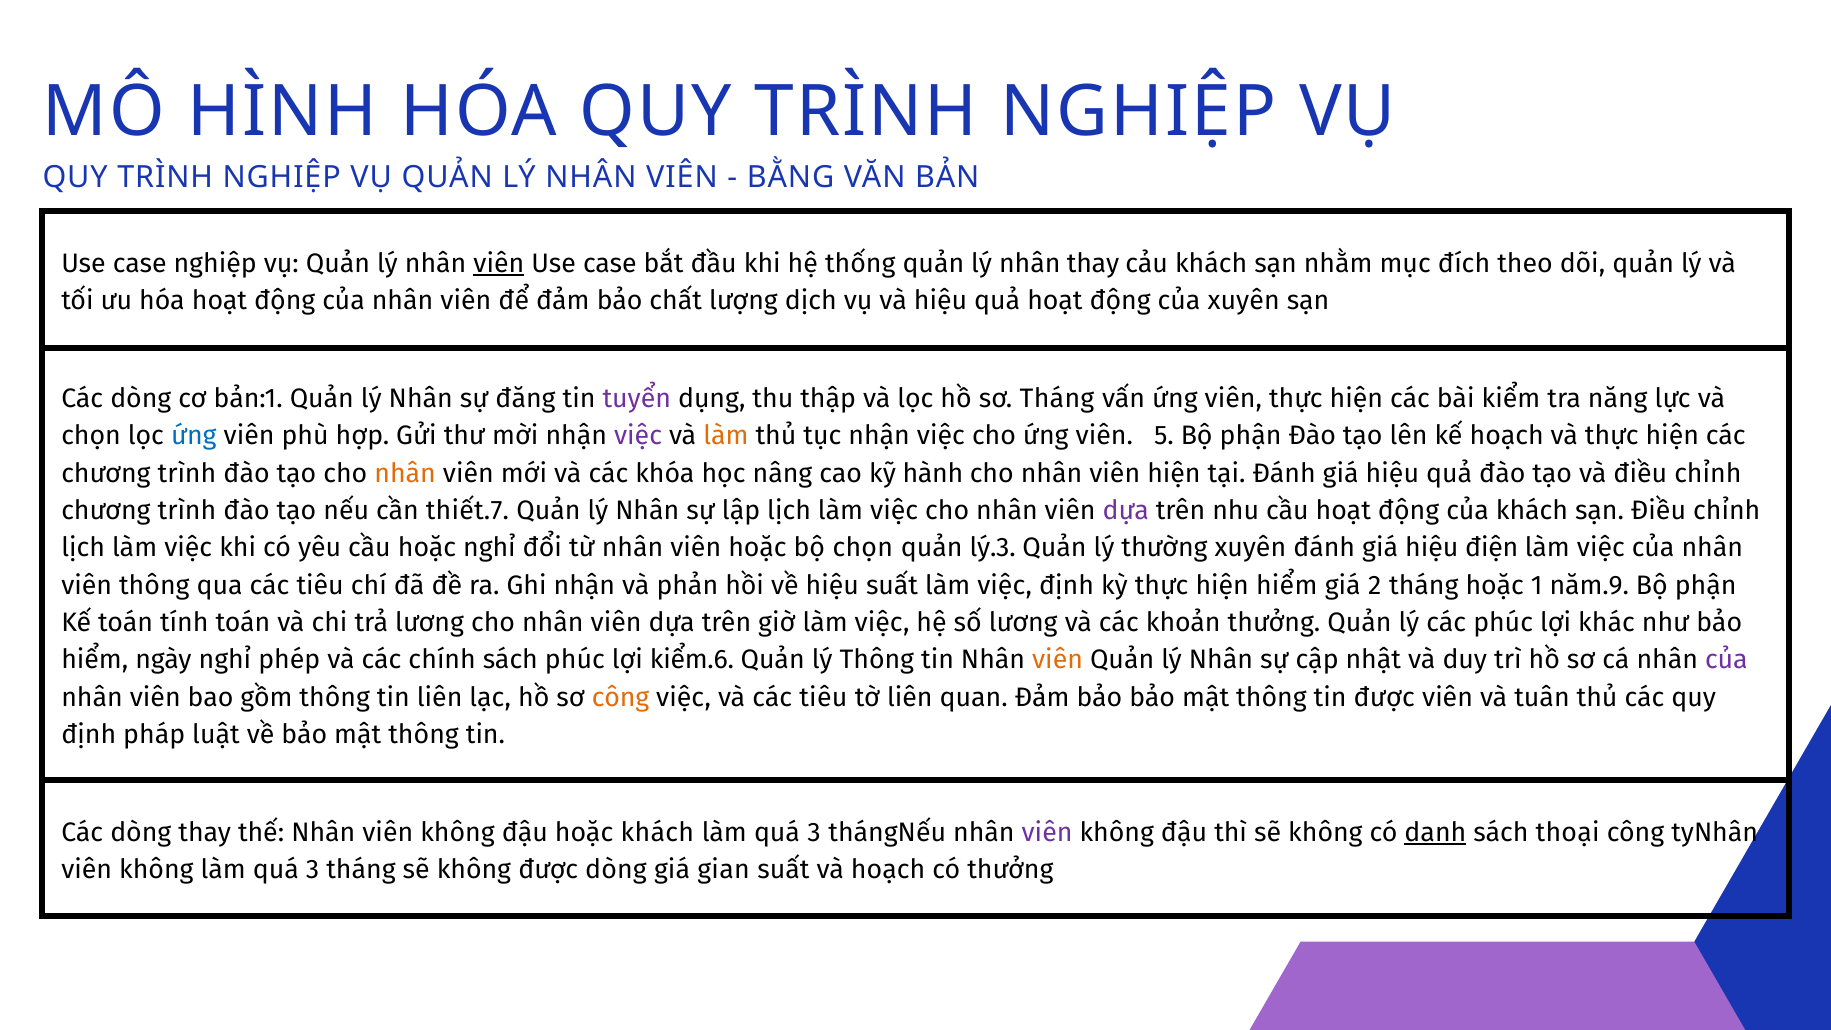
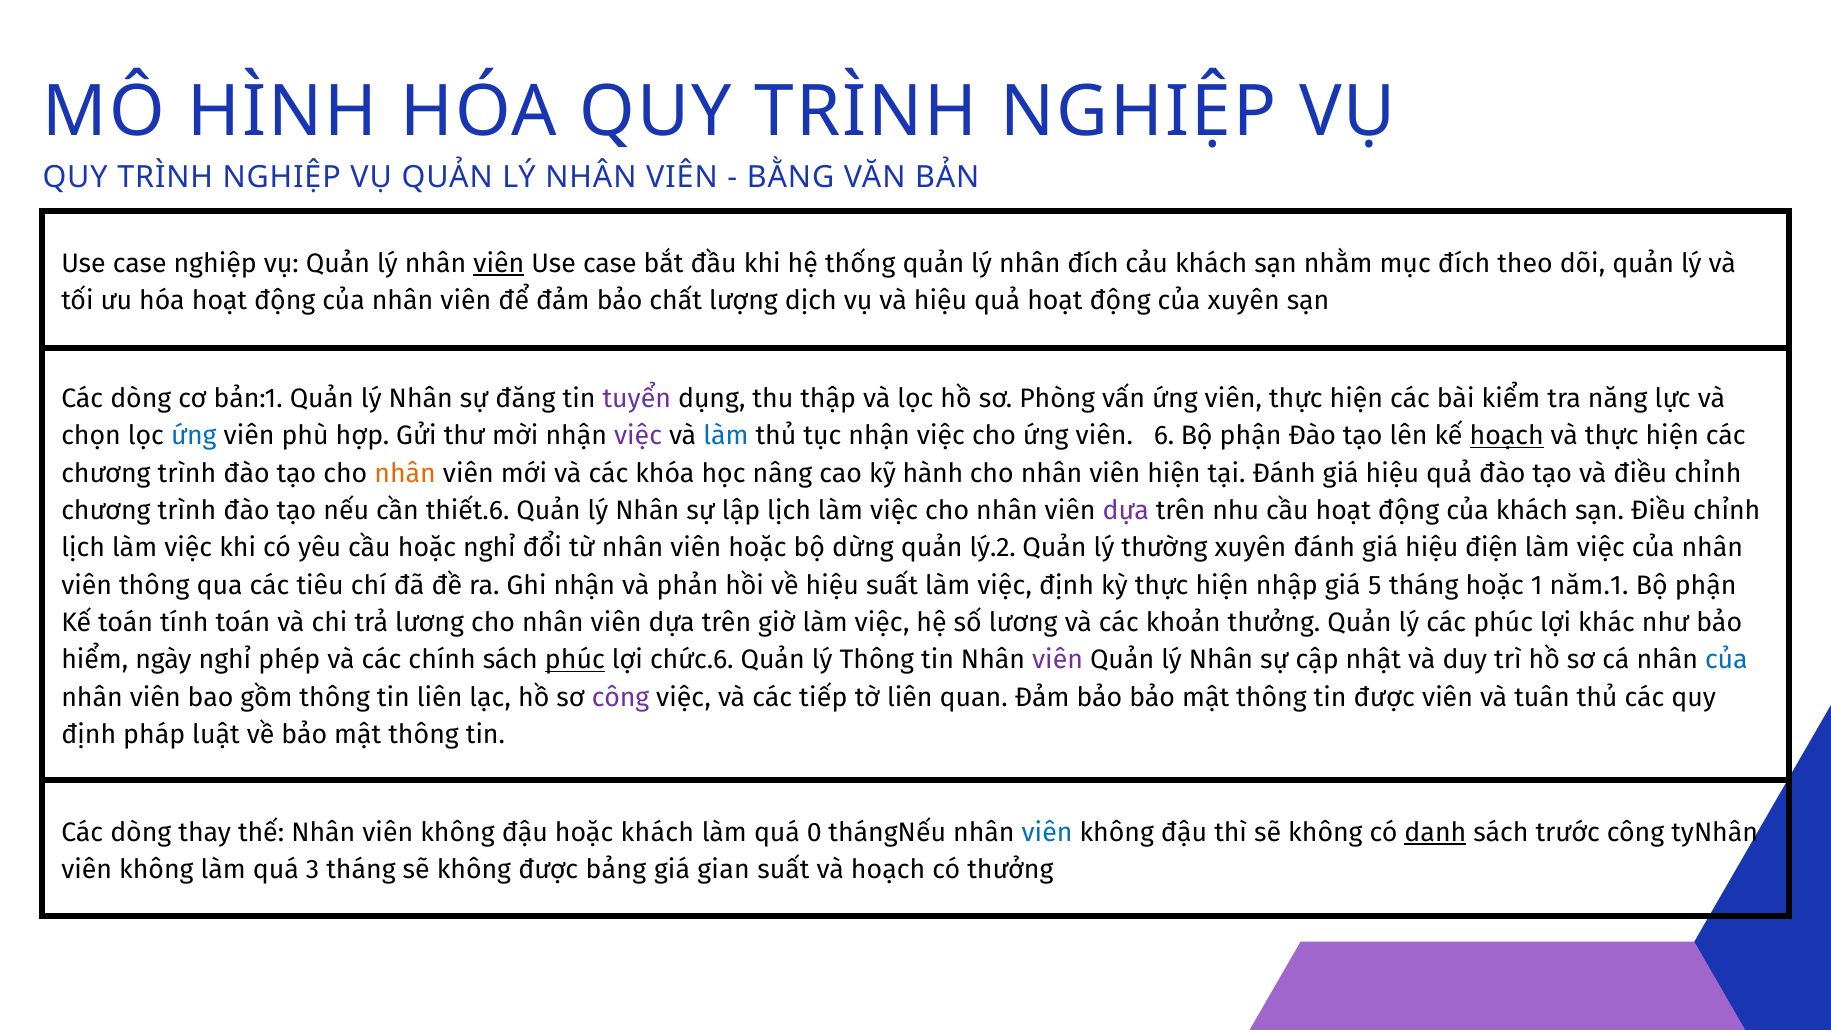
nhân thay: thay -> đích (1093, 264)
sơ Tháng: Tháng -> Phòng (1057, 398)
làm colour: orange -> blue (726, 436)
5: 5 -> 6 (1164, 436)
hoạch underline: none -> present (1507, 436)
thiết.7: thiết.7 -> thiết.6 (468, 511)
bộ chọn: chọn -> dừng (863, 548)
lý.3: lý.3 -> lý.2 (993, 548)
hiện hiểm: hiểm -> nhập (1287, 585)
2: 2 -> 5 (1375, 585)
năm.9: năm.9 -> năm.1 (1589, 585)
phúc underline: none -> present (575, 660)
kiểm.6: kiểm.6 -> chức.6 (692, 660)
viên colour: orange -> purple (1058, 660)
của colour: purple -> blue (1726, 660)
công colour: orange -> purple (621, 697)
và các tiêu: tiêu -> tiếp (823, 697)
3: 3 -> 0 (814, 832)
viên colour: purple -> blue (1047, 832)
thoại: thoại -> trước (1568, 832)
được dòng: dòng -> bảng (616, 870)
